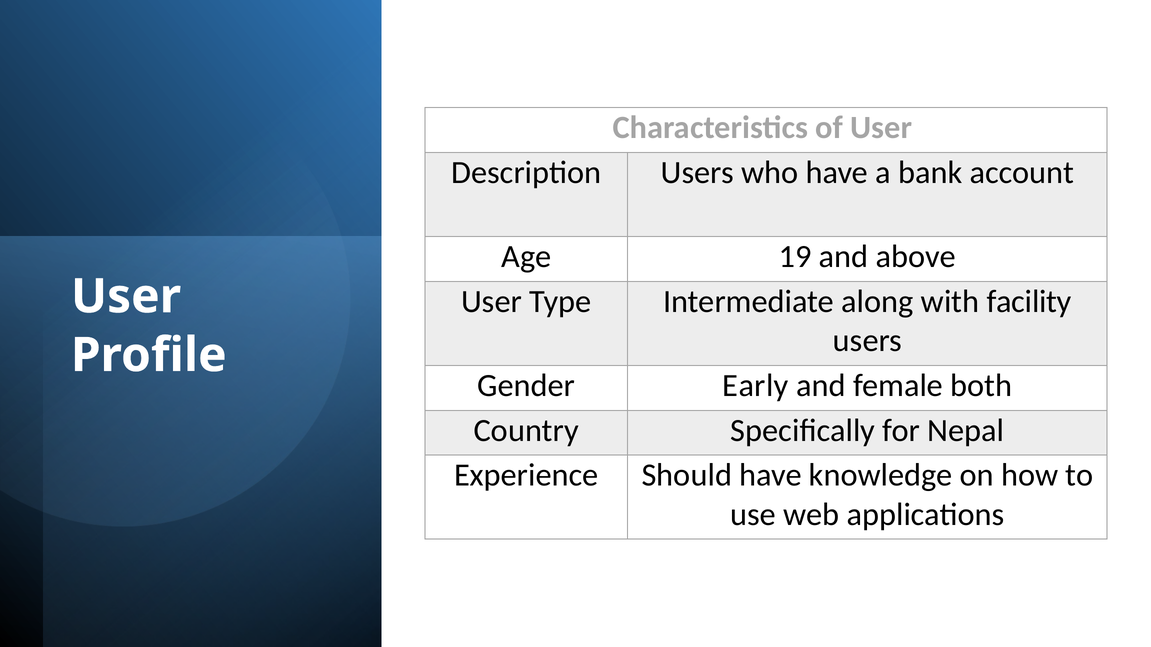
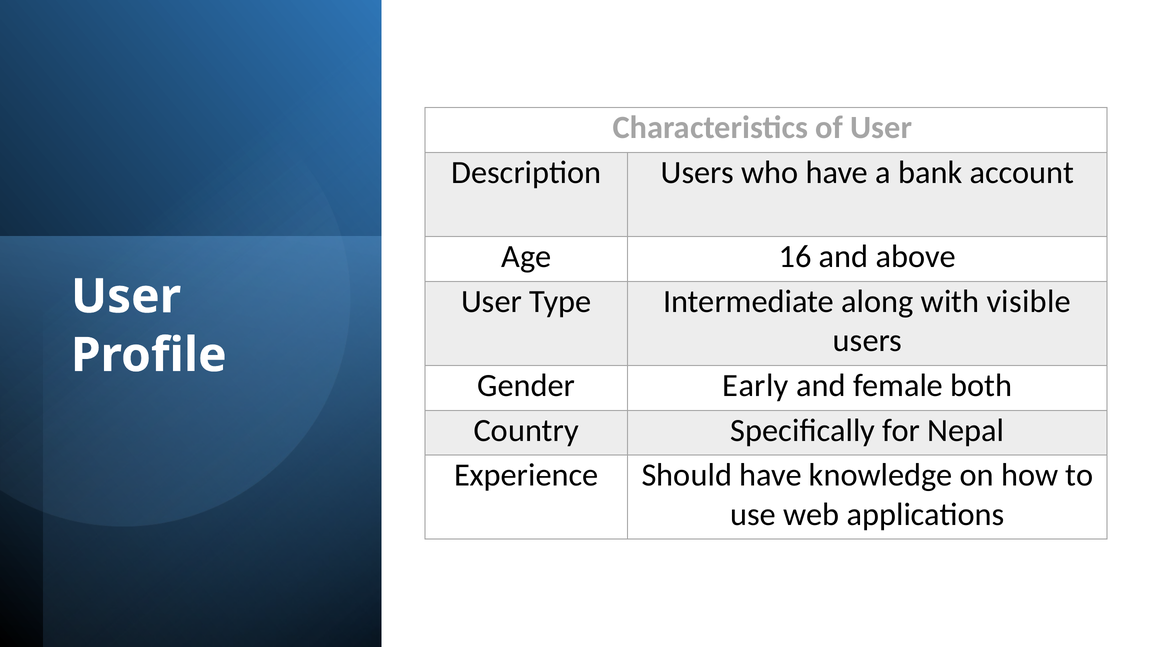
19: 19 -> 16 (795, 257)
facility: facility -> visible (1029, 302)
